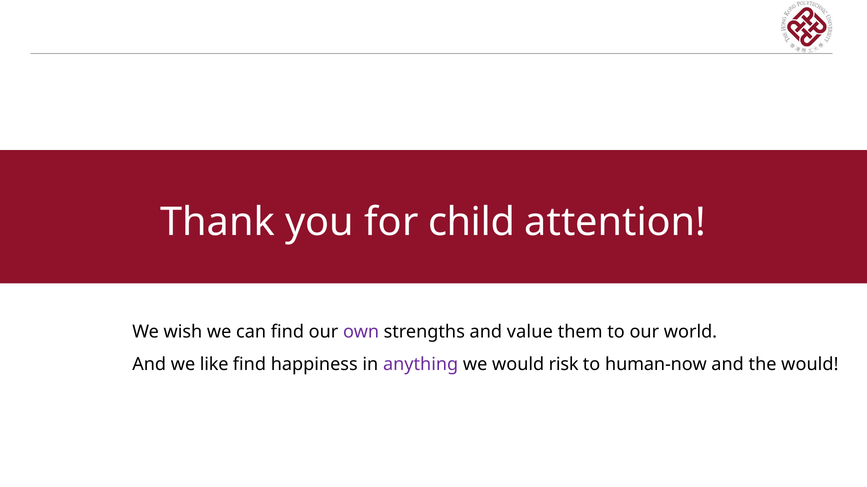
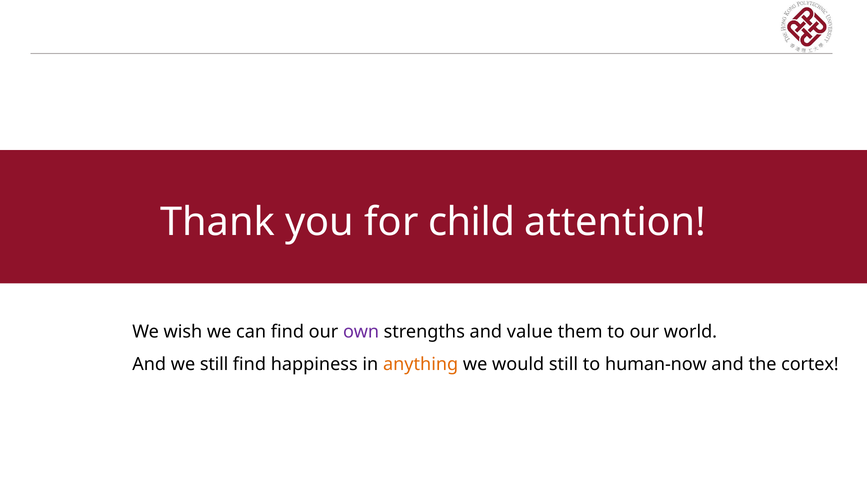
we like: like -> still (214, 365)
anything colour: purple -> orange (421, 365)
would risk: risk -> still (564, 365)
the would: would -> cortex (810, 365)
